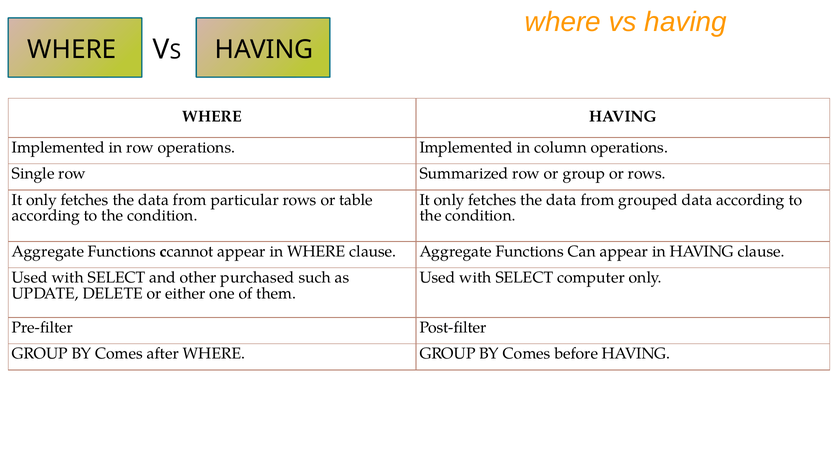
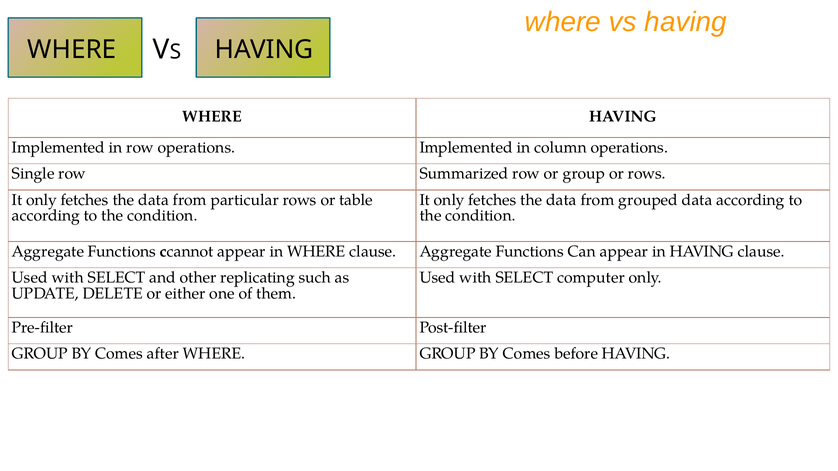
purchased: purchased -> replicating (258, 278)
